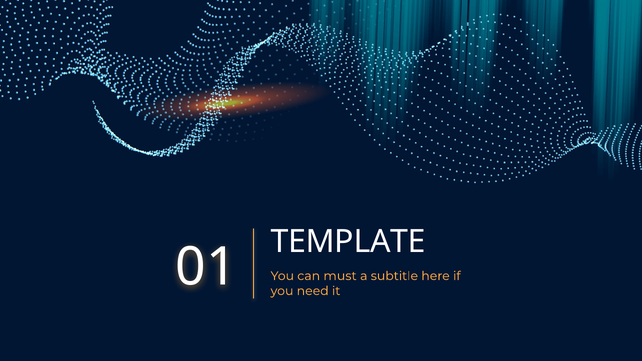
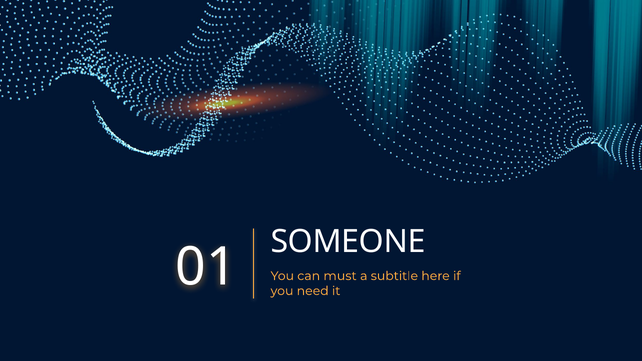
TEMPLATE: TEMPLATE -> SOMEONE (348, 242)
